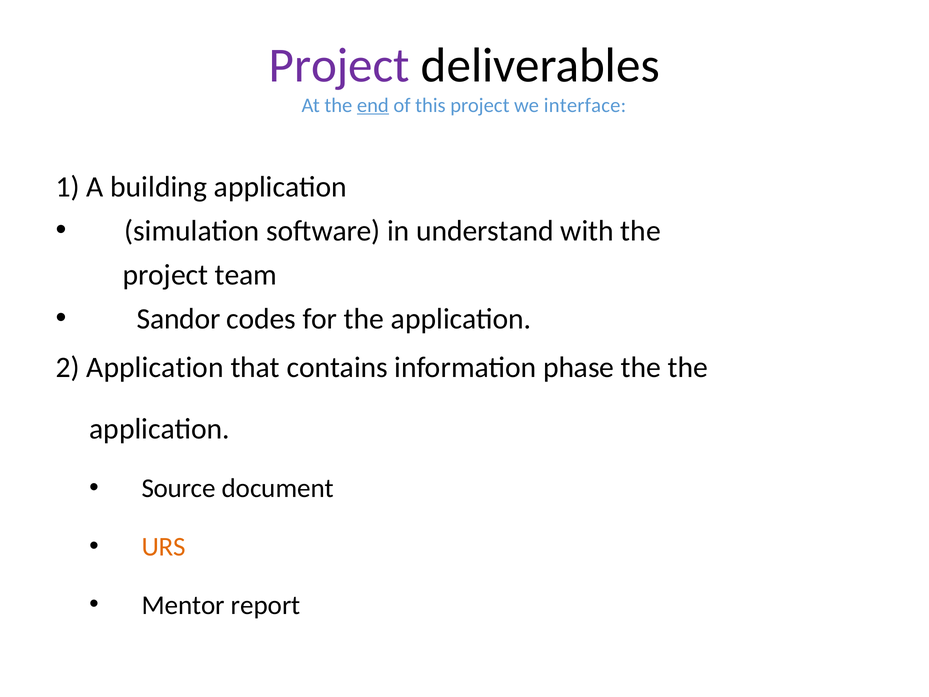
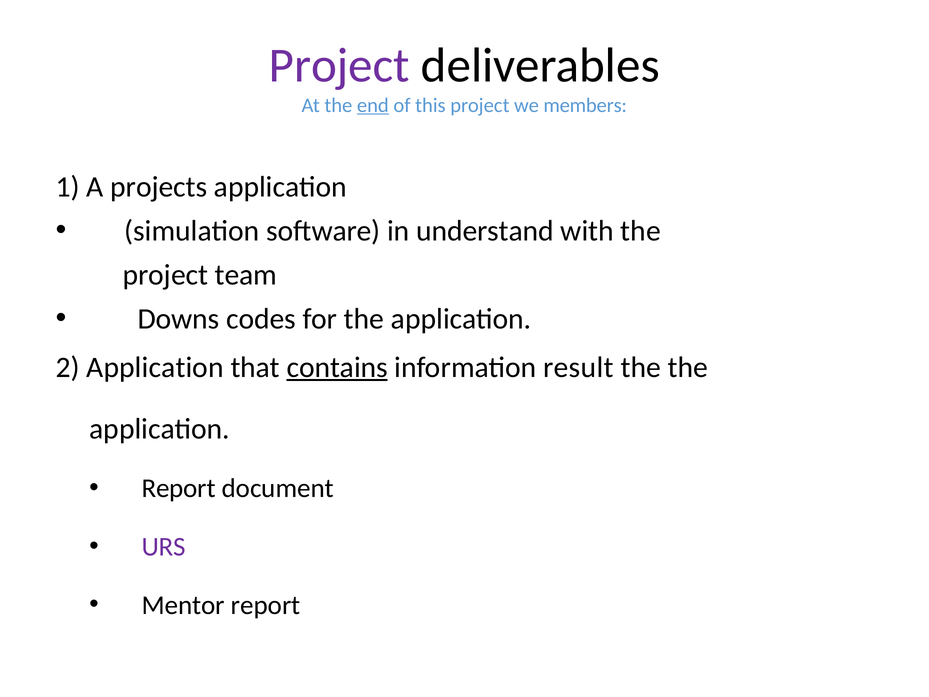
interface: interface -> members (585, 105)
building: building -> projects (159, 187)
Sandor: Sandor -> Downs (179, 319)
contains underline: none -> present (337, 367)
phase: phase -> result (578, 367)
Source: Source -> Report (179, 488)
URS colour: orange -> purple (164, 547)
